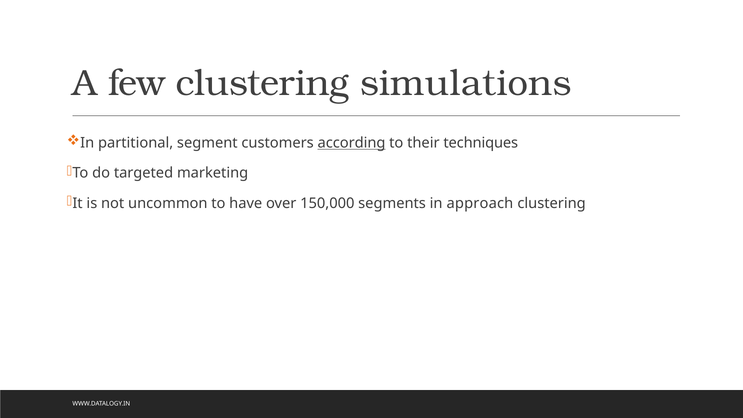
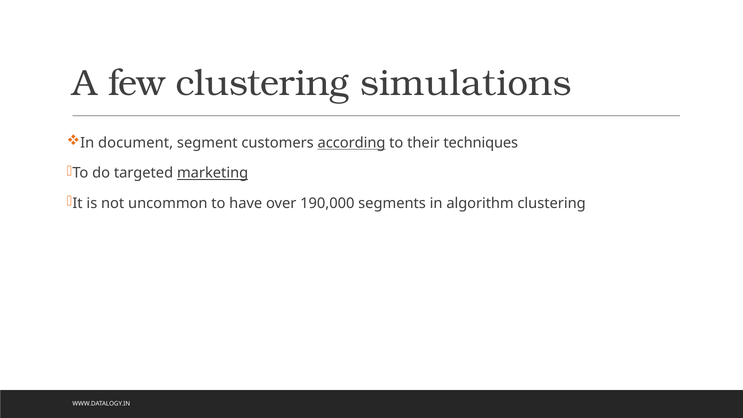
partitional: partitional -> document (136, 143)
marketing underline: none -> present (213, 173)
150,000: 150,000 -> 190,000 (327, 203)
approach: approach -> algorithm (480, 203)
